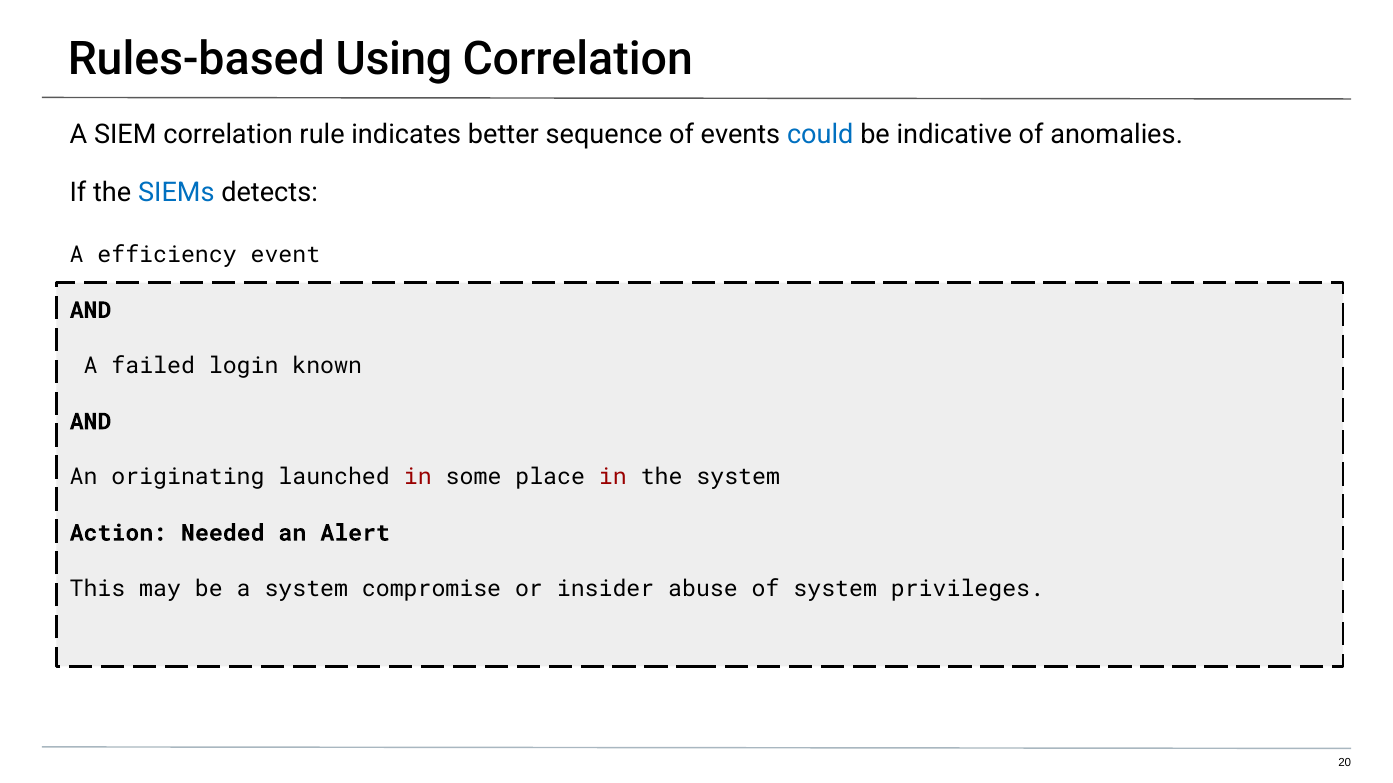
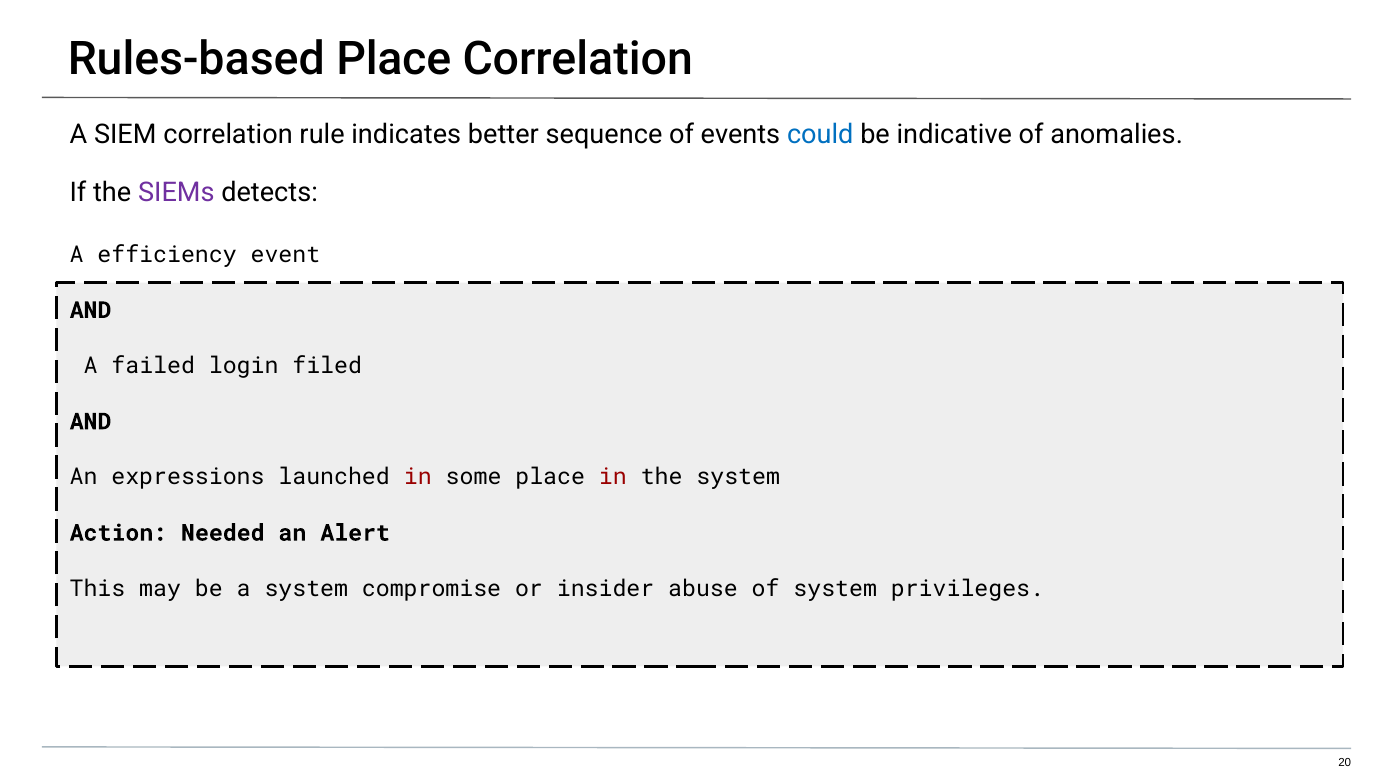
Rules-based Using: Using -> Place (394, 59)
SIEMs colour: blue -> purple (176, 192)
known: known -> filed (327, 366)
originating: originating -> expressions (188, 478)
